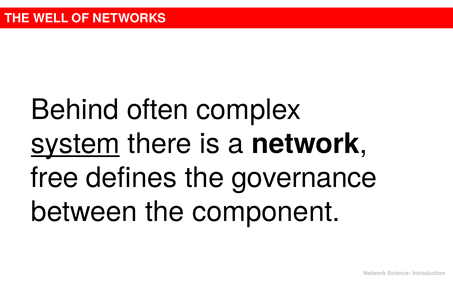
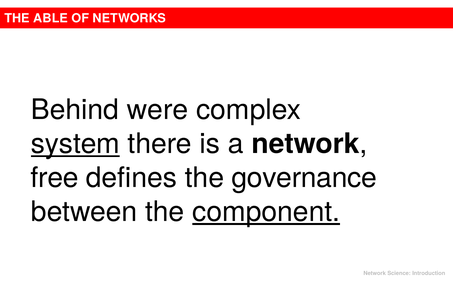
WELL: WELL -> ABLE (51, 18)
often: often -> were (158, 110)
component underline: none -> present (266, 212)
